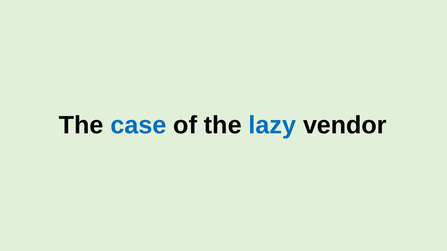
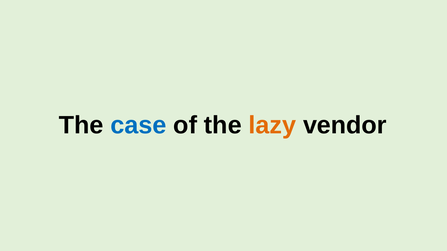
lazy colour: blue -> orange (272, 126)
